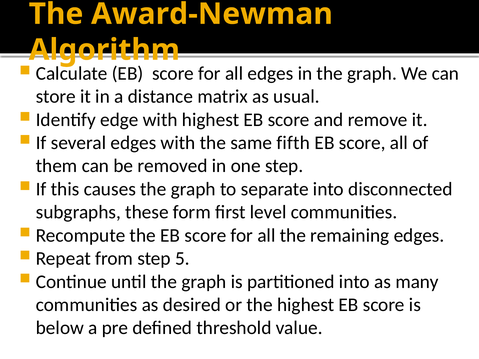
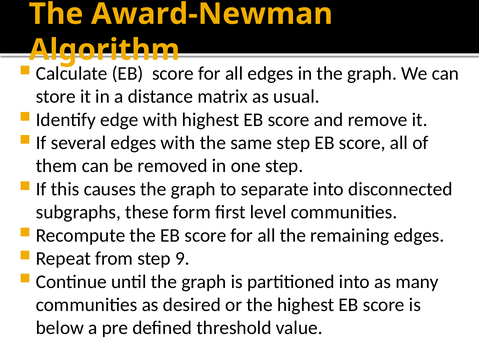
same fifth: fifth -> step (293, 143)
5: 5 -> 9 (182, 259)
